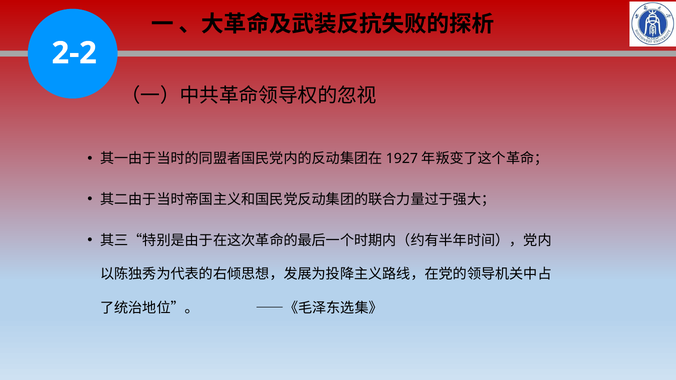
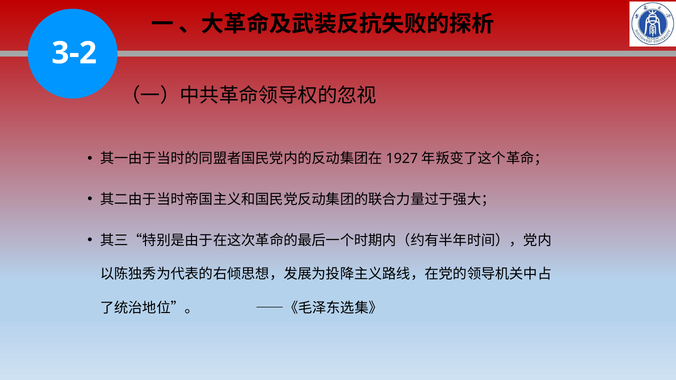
2-2: 2-2 -> 3-2 (74, 53)
